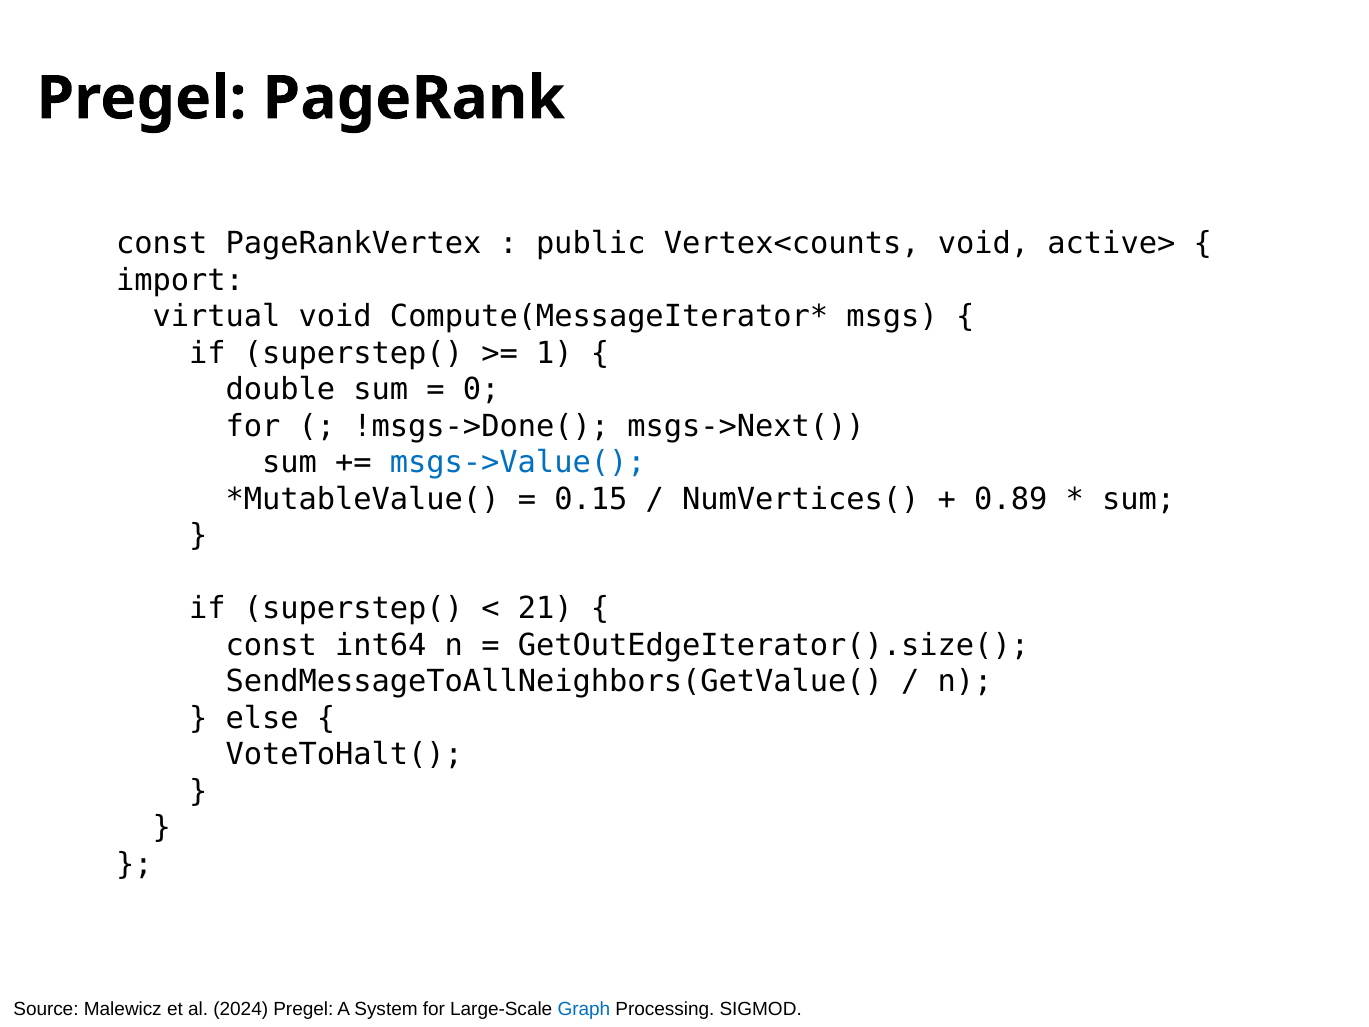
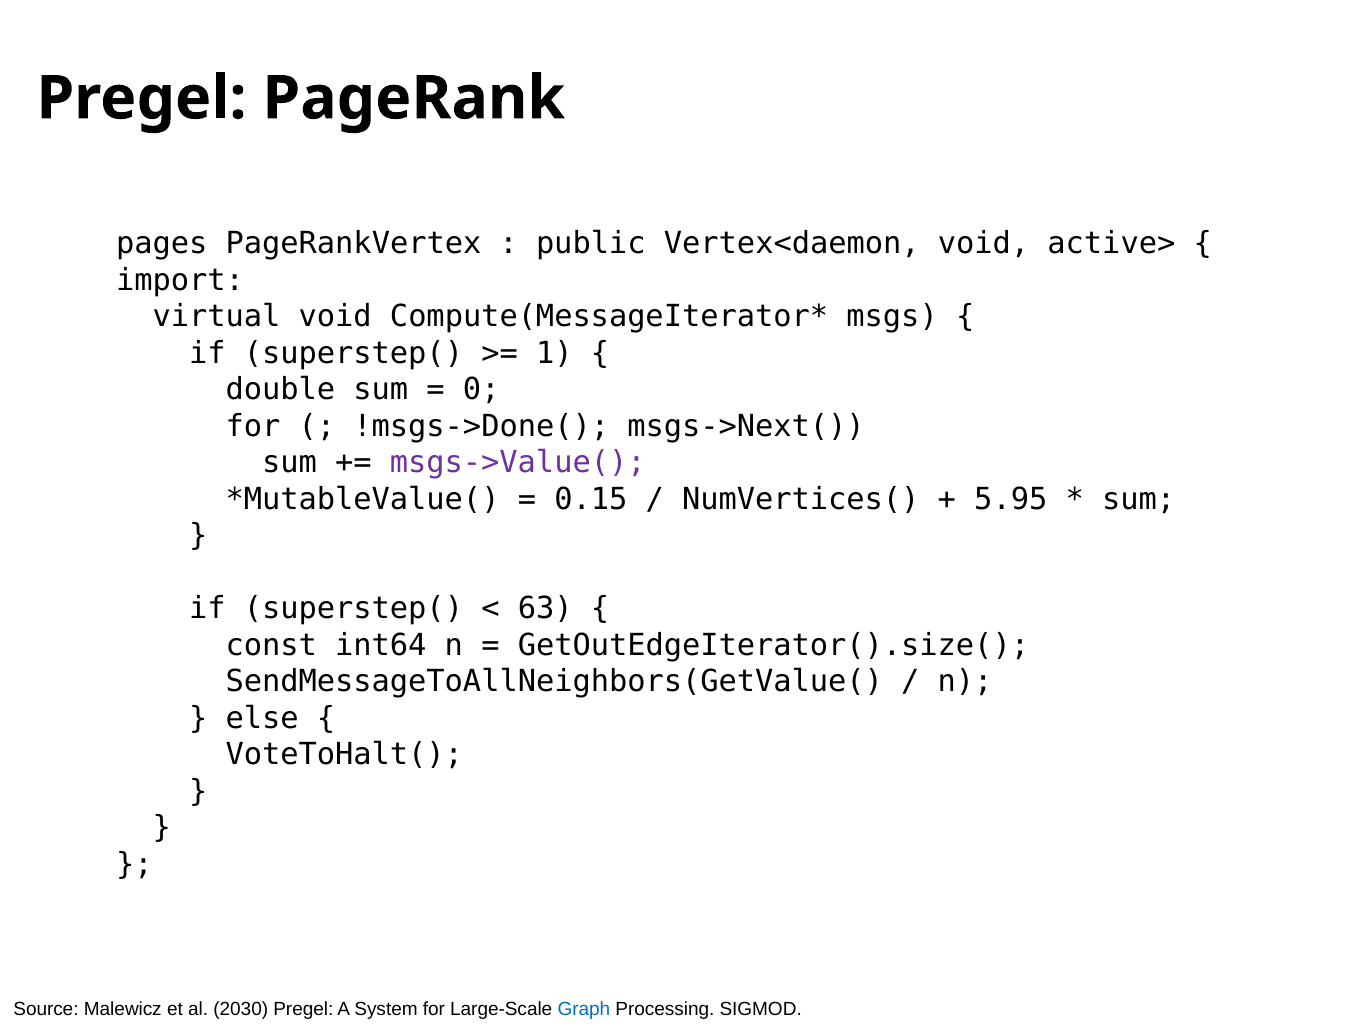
const: const -> pages (162, 244)
Vertex<counts: Vertex<counts -> Vertex<daemon (792, 244)
msgs->Value( colour: blue -> purple (518, 463)
0.89: 0.89 -> 5.95 (1011, 499)
21: 21 -> 63 (545, 609)
2024: 2024 -> 2030 (241, 1009)
